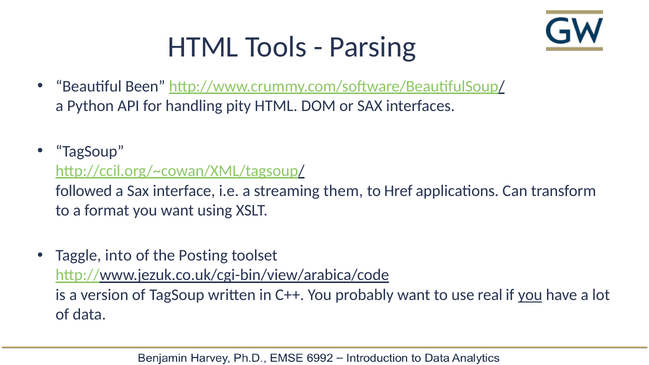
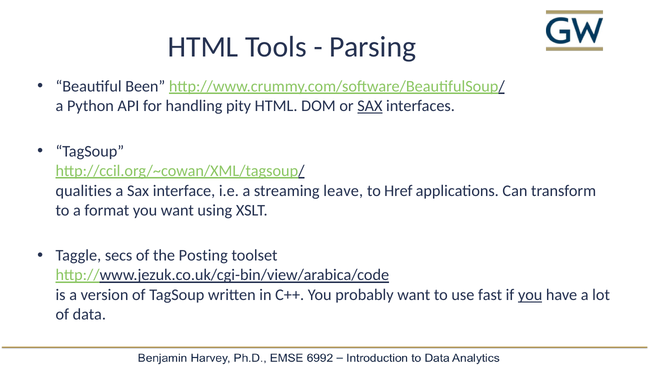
SAX underline: none -> present (370, 106)
followed: followed -> qualities (84, 191)
them: them -> leave (343, 191)
into: into -> secs (119, 256)
real: real -> fast (490, 295)
